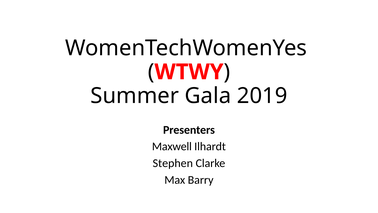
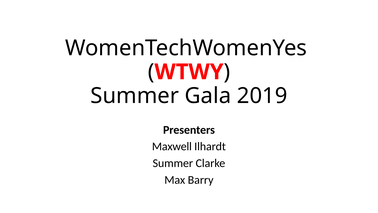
Stephen: Stephen -> Summer (173, 163)
